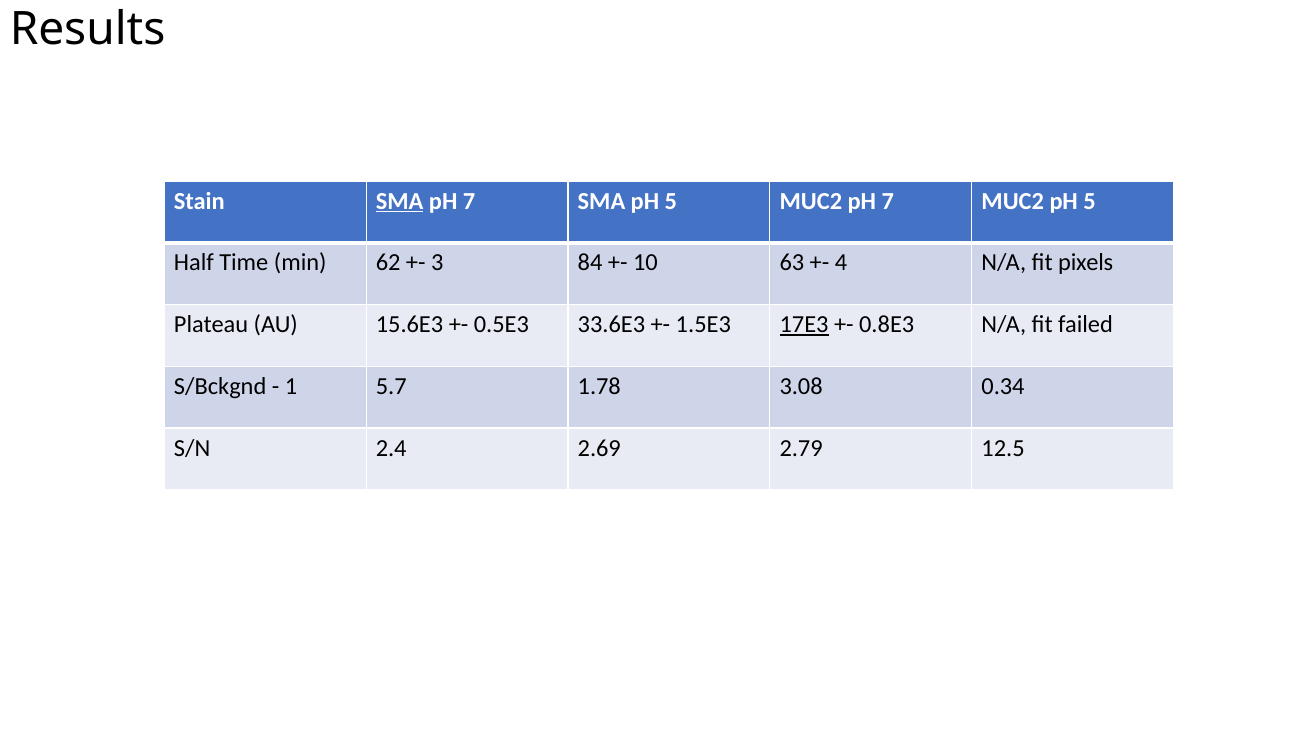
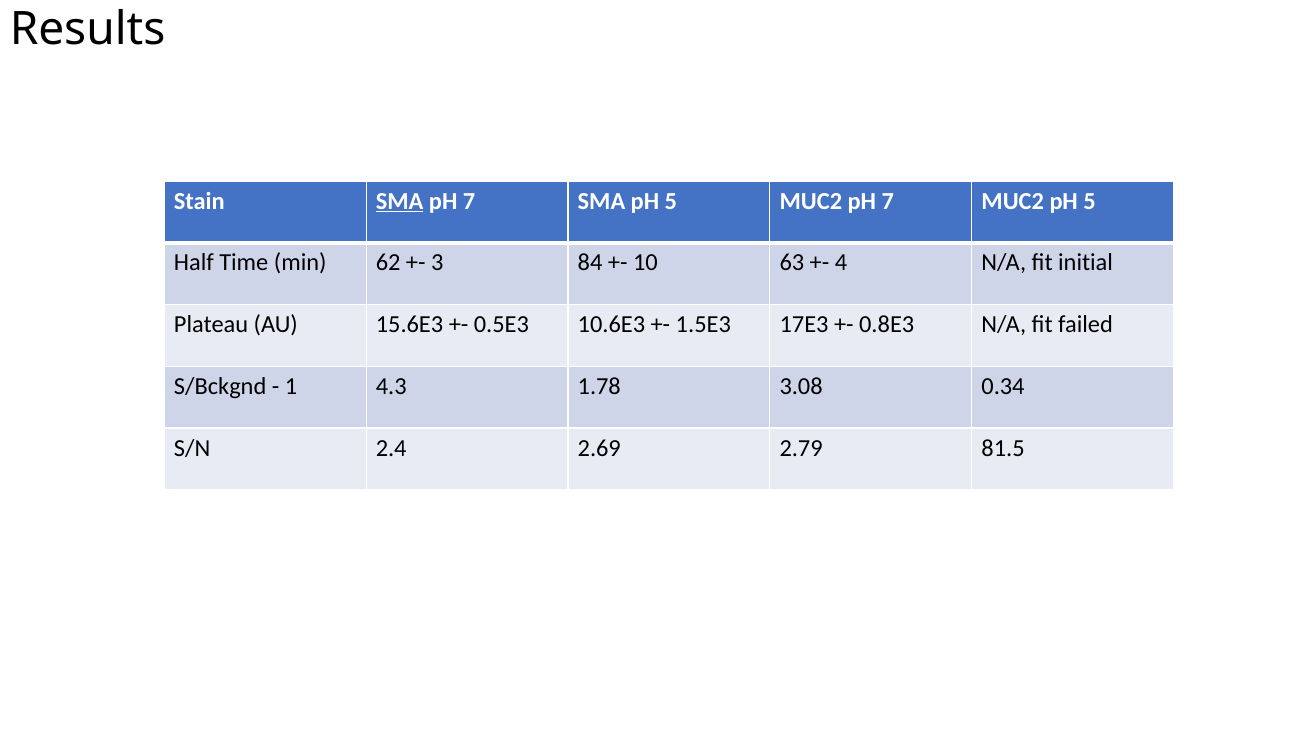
pixels: pixels -> initial (1086, 263)
33.6E3: 33.6E3 -> 10.6E3 (611, 324)
17E3 underline: present -> none (804, 324)
5.7: 5.7 -> 4.3 (391, 386)
12.5: 12.5 -> 81.5 (1003, 448)
